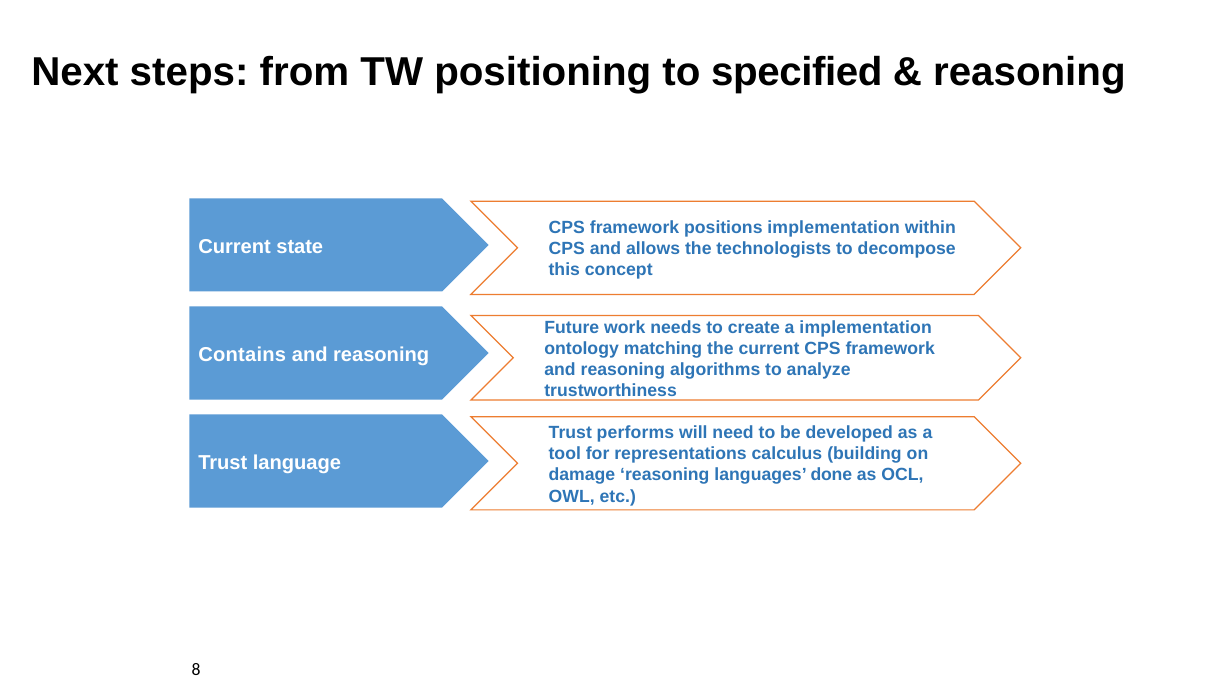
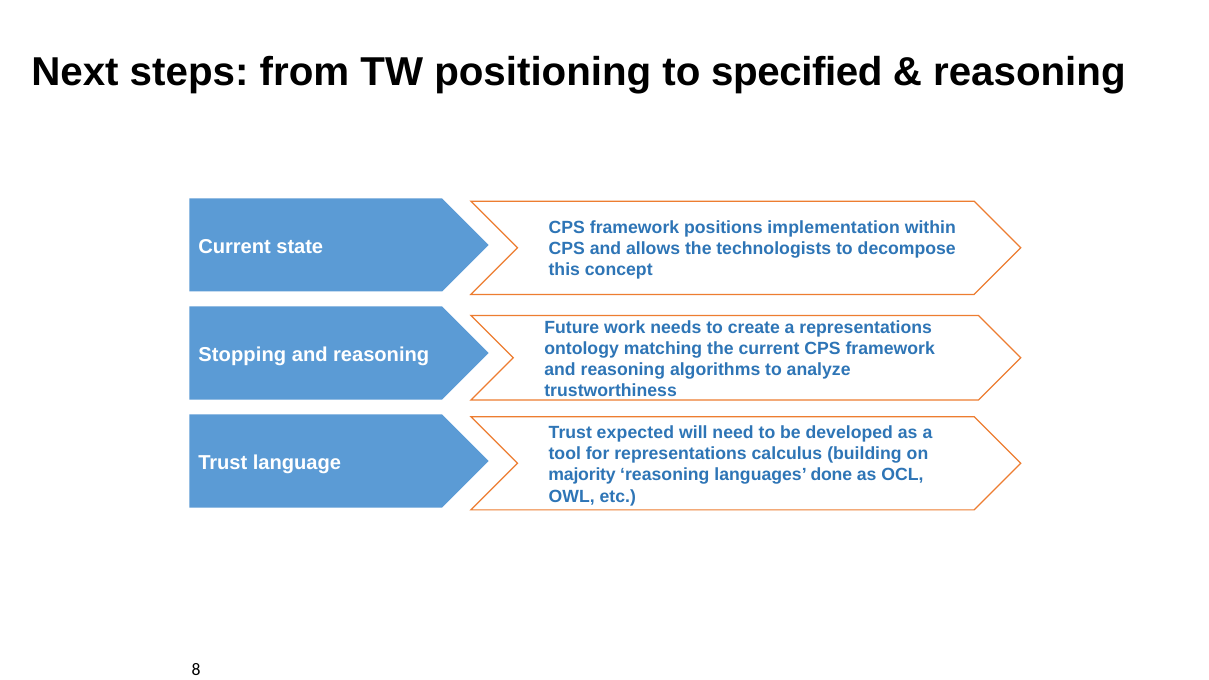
a implementation: implementation -> representations (866, 327)
Contains: Contains -> Stopping (242, 355)
performs: performs -> expected (635, 433)
damage: damage -> majority (582, 475)
